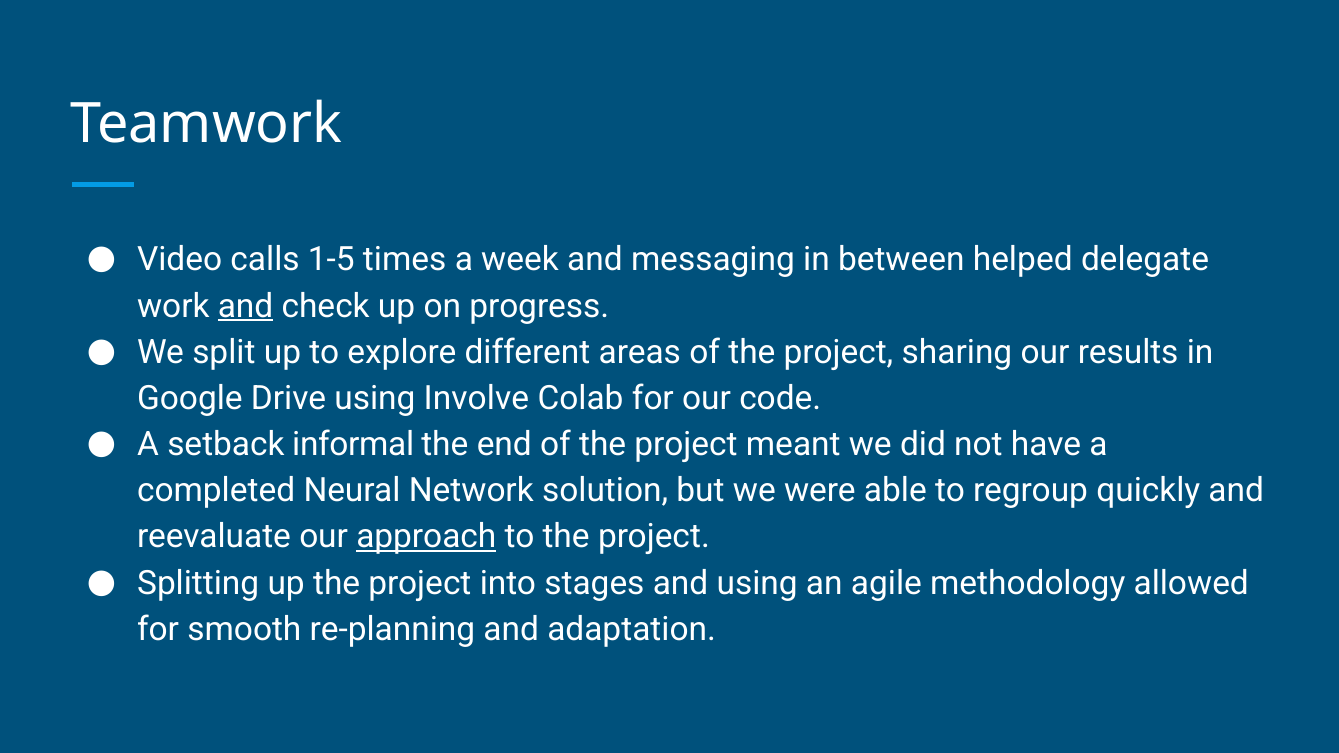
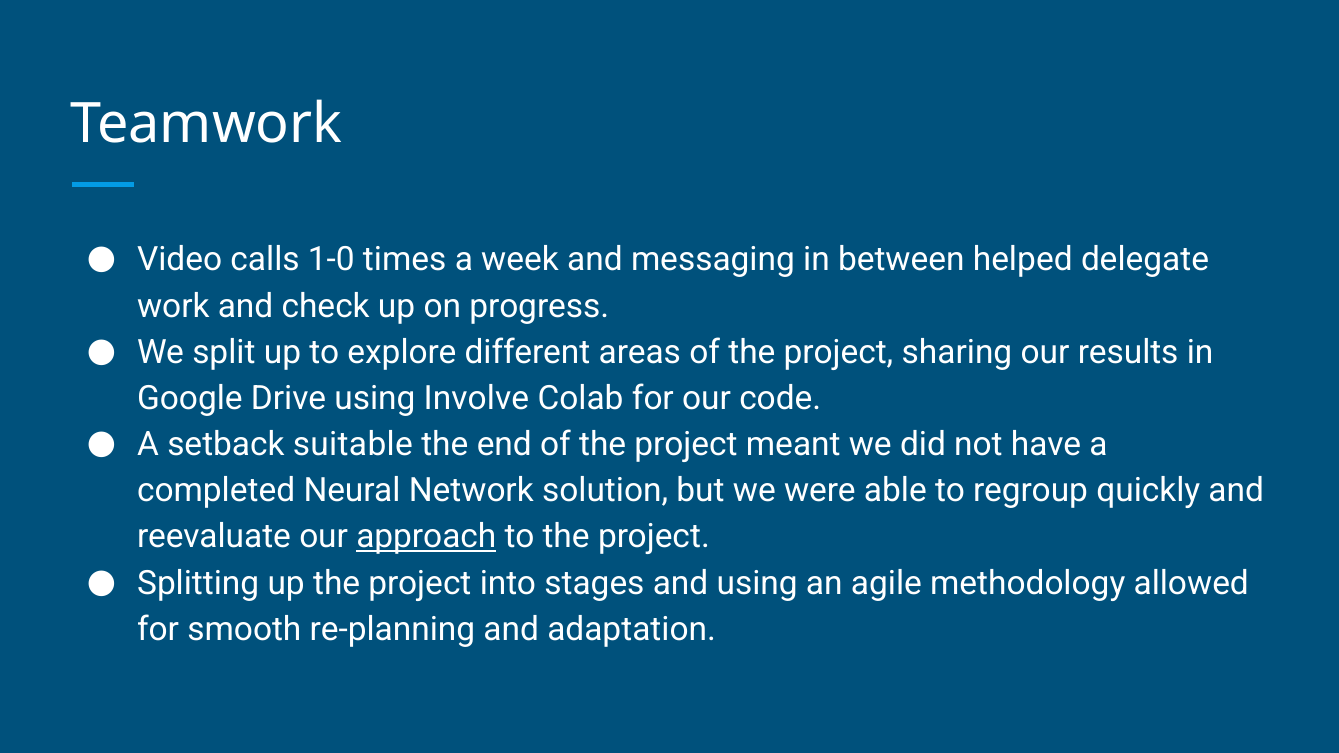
1-5: 1-5 -> 1-0 (331, 260)
and underline: present -> none (246, 306)
informal: informal -> suitable (353, 445)
